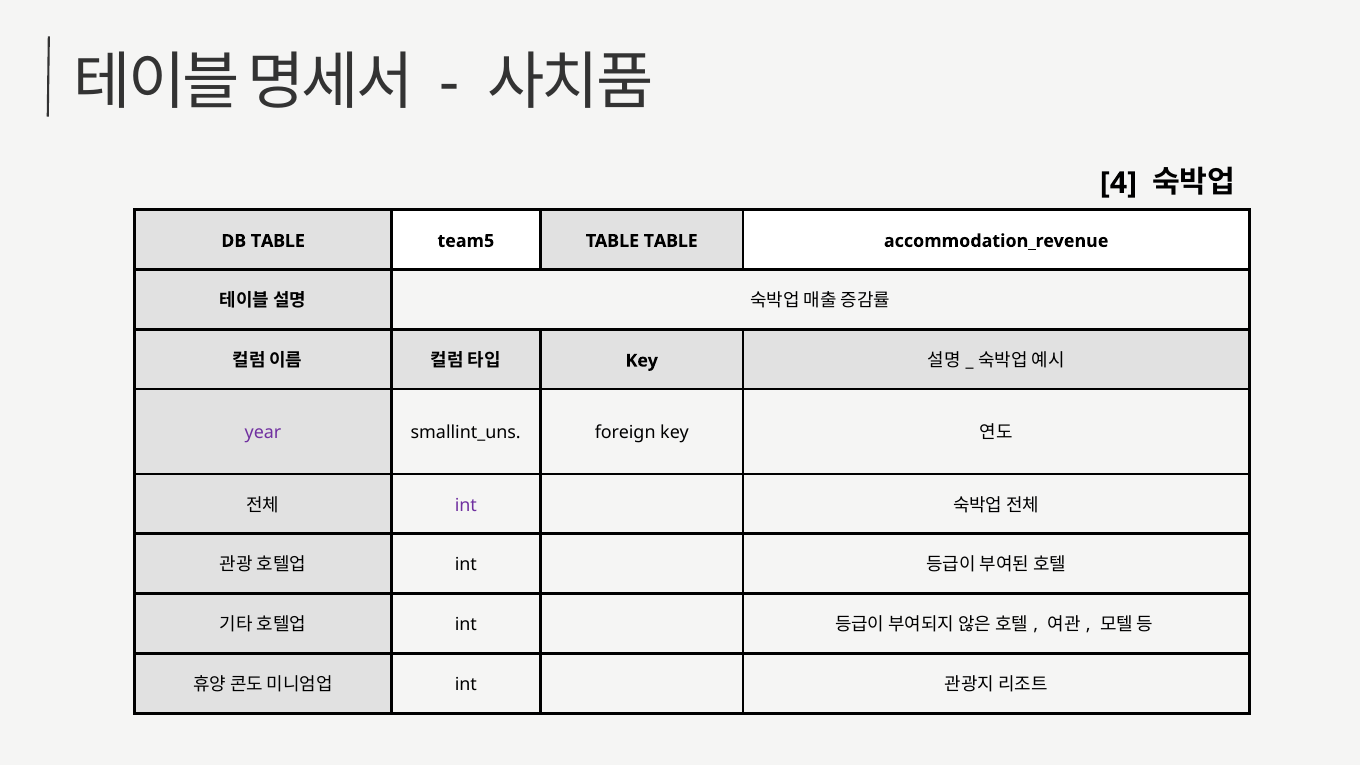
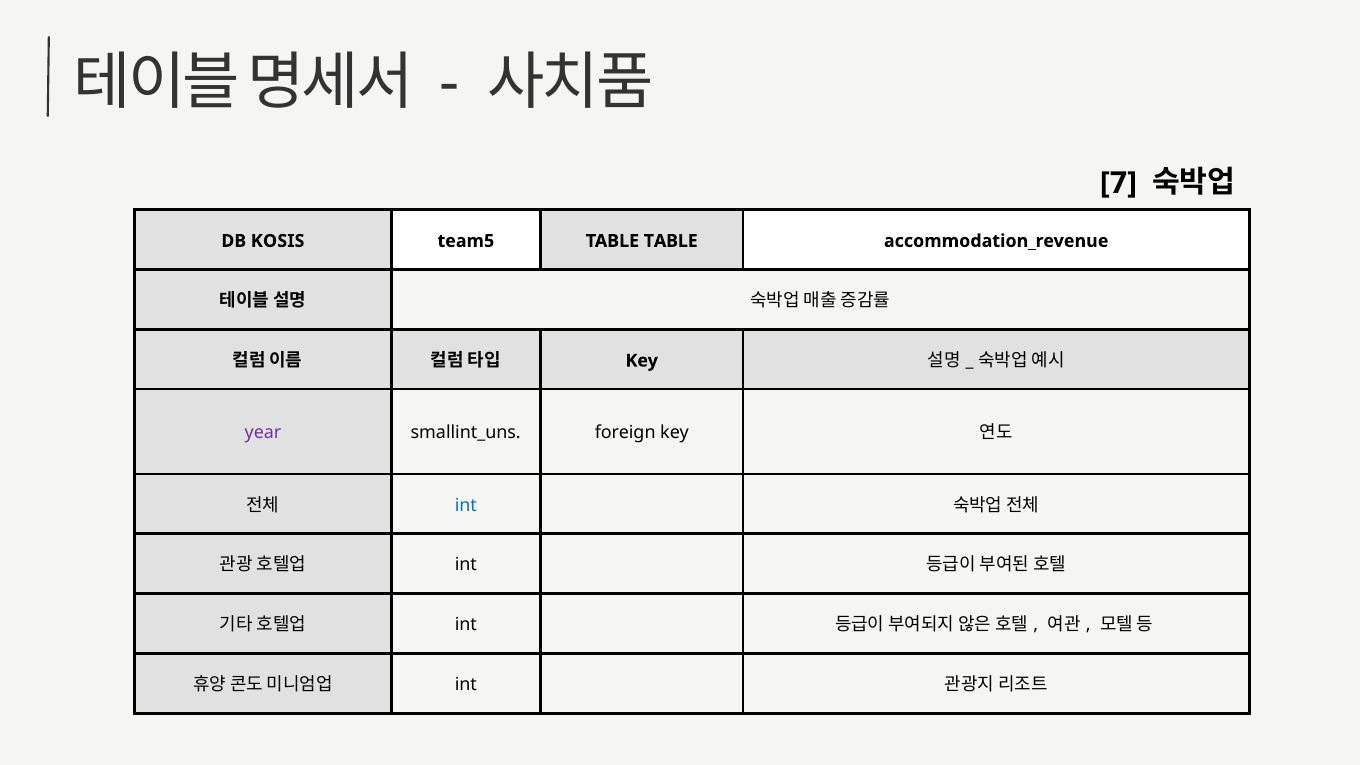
4: 4 -> 7 (1118, 183)
DB TABLE: TABLE -> KOSIS (278, 241)
int colour: purple -> blue (466, 505)
